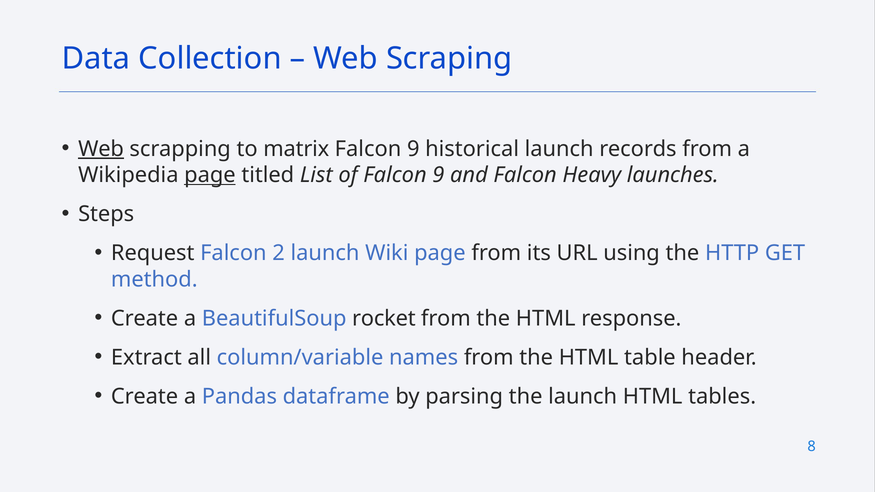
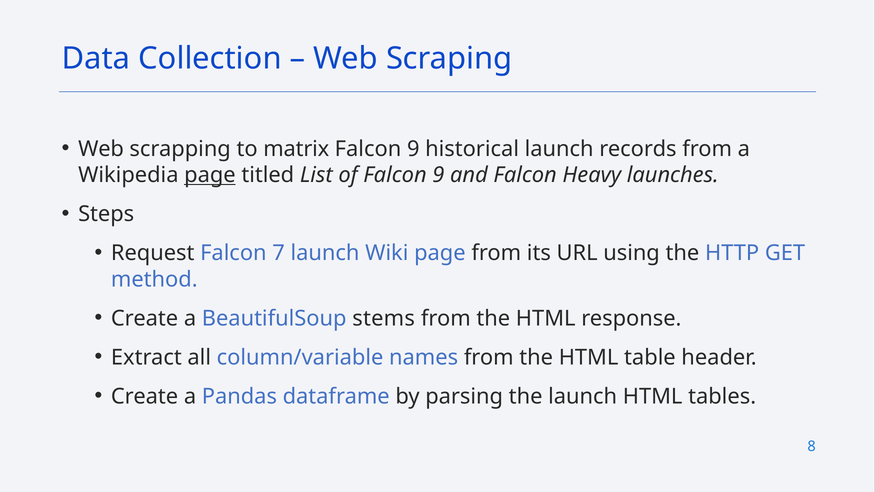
Web underline: present -> none (101, 149)
2: 2 -> 7 (279, 253)
rocket: rocket -> stems (384, 318)
